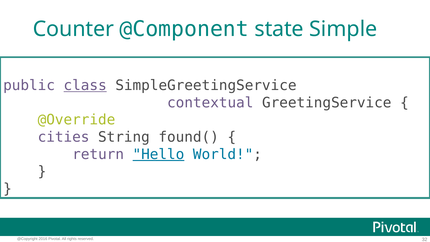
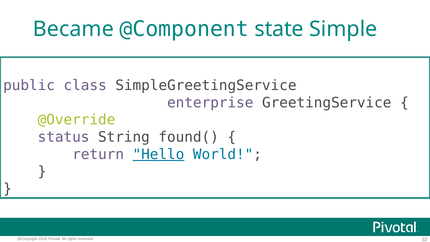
Counter: Counter -> Became (73, 29)
class underline: present -> none (85, 85)
contextual: contextual -> enterprise (210, 103)
cities: cities -> status (64, 137)
